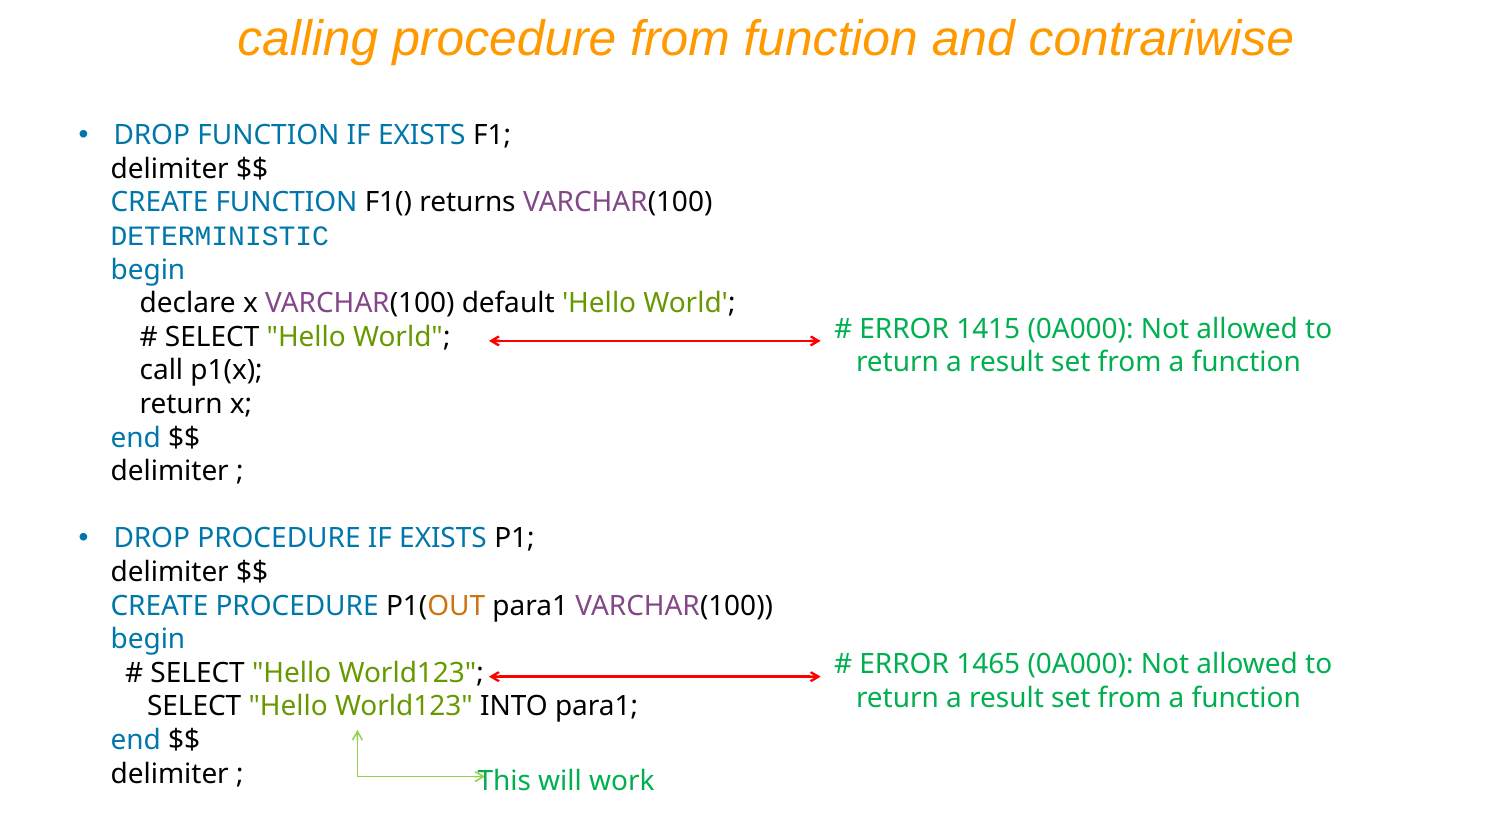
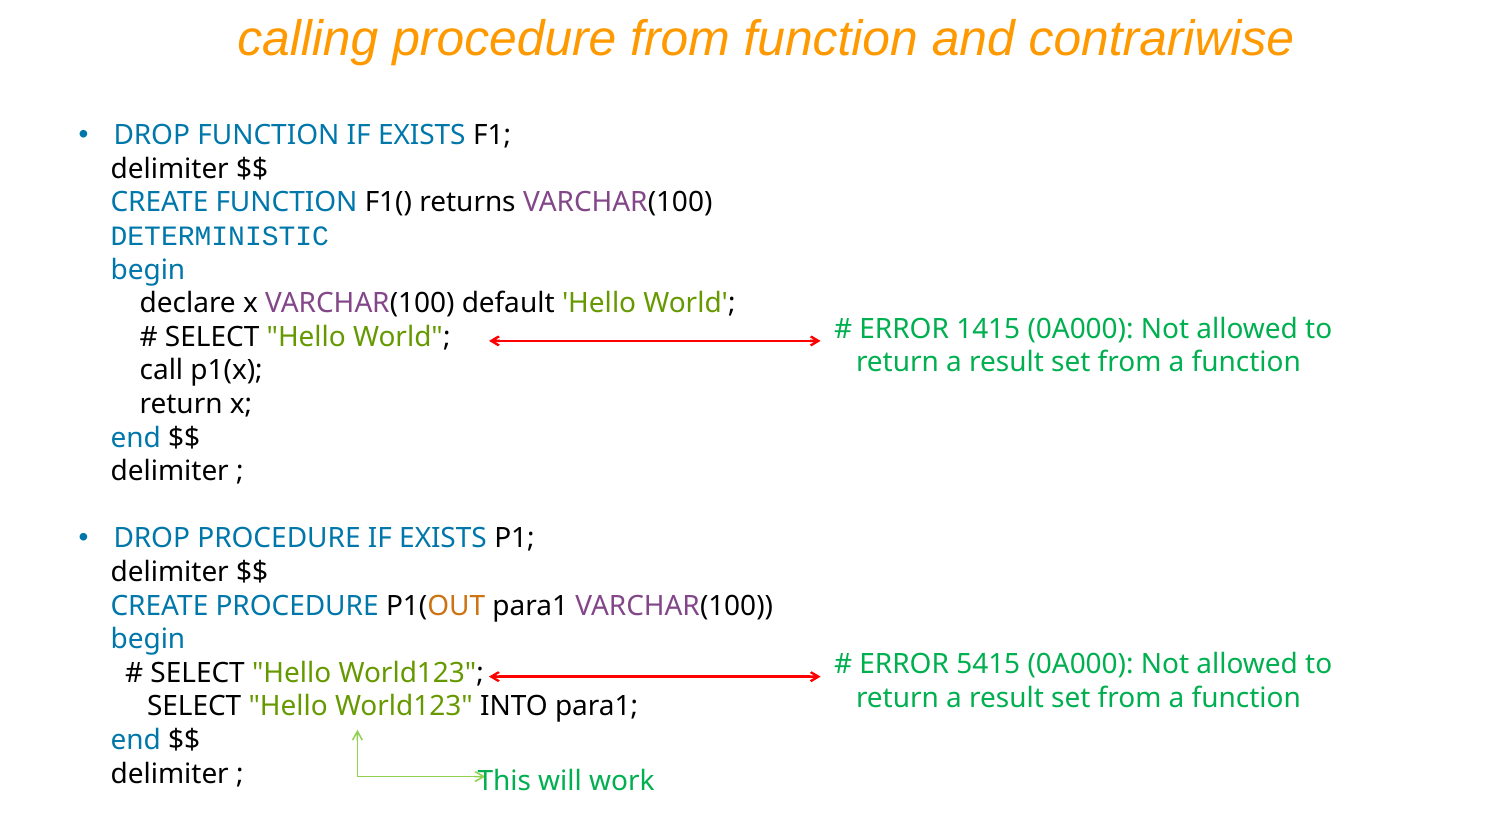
1465: 1465 -> 5415 (988, 665)
